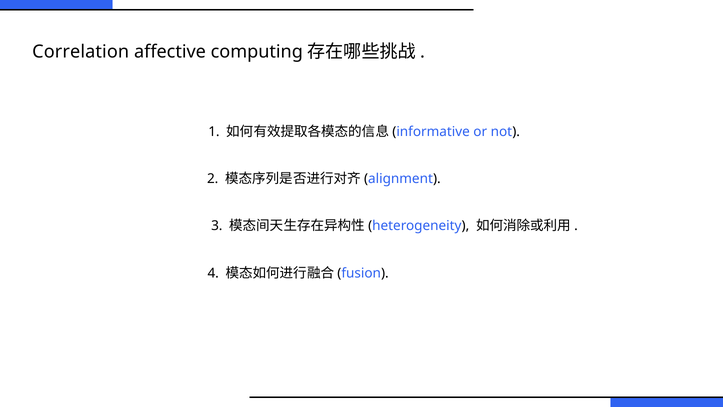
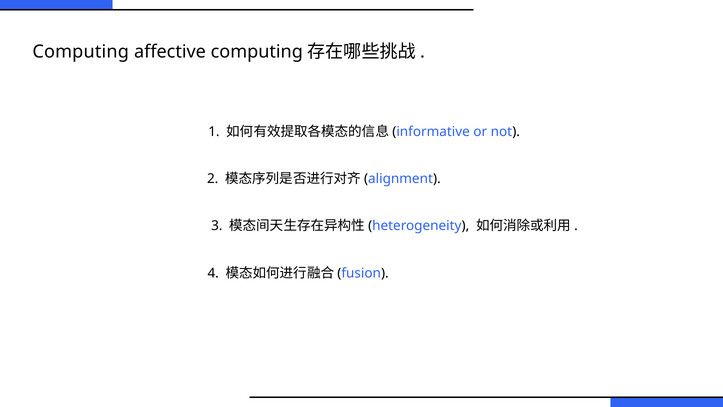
Correlation: Correlation -> Computing (81, 52)
